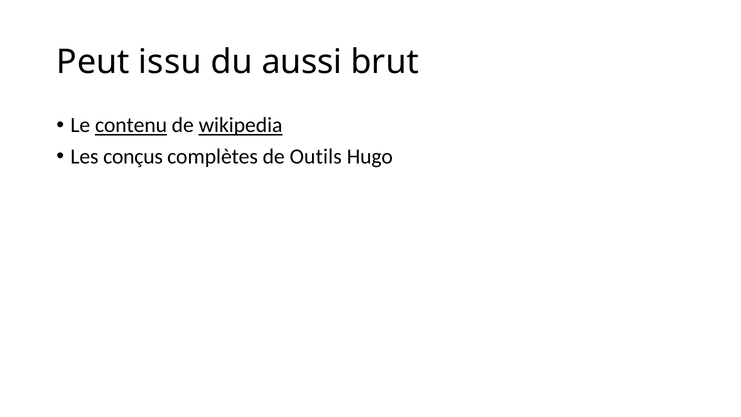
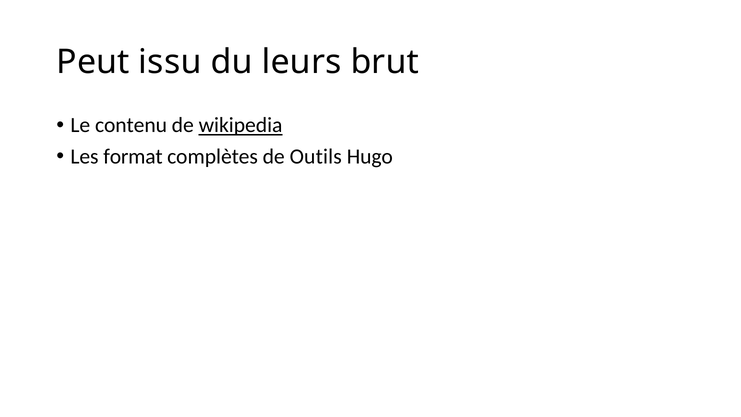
aussi: aussi -> leurs (302, 62)
contenu underline: present -> none (131, 125)
conçus: conçus -> format (133, 156)
